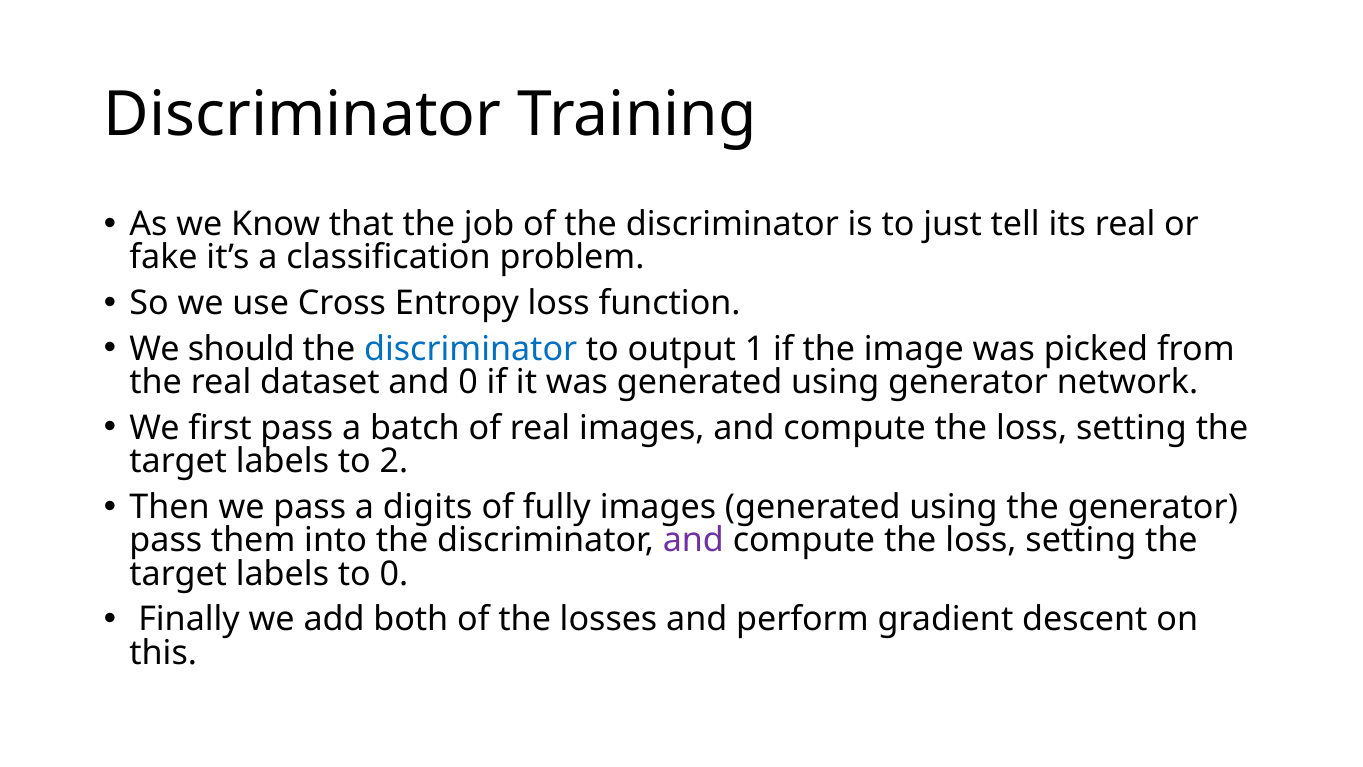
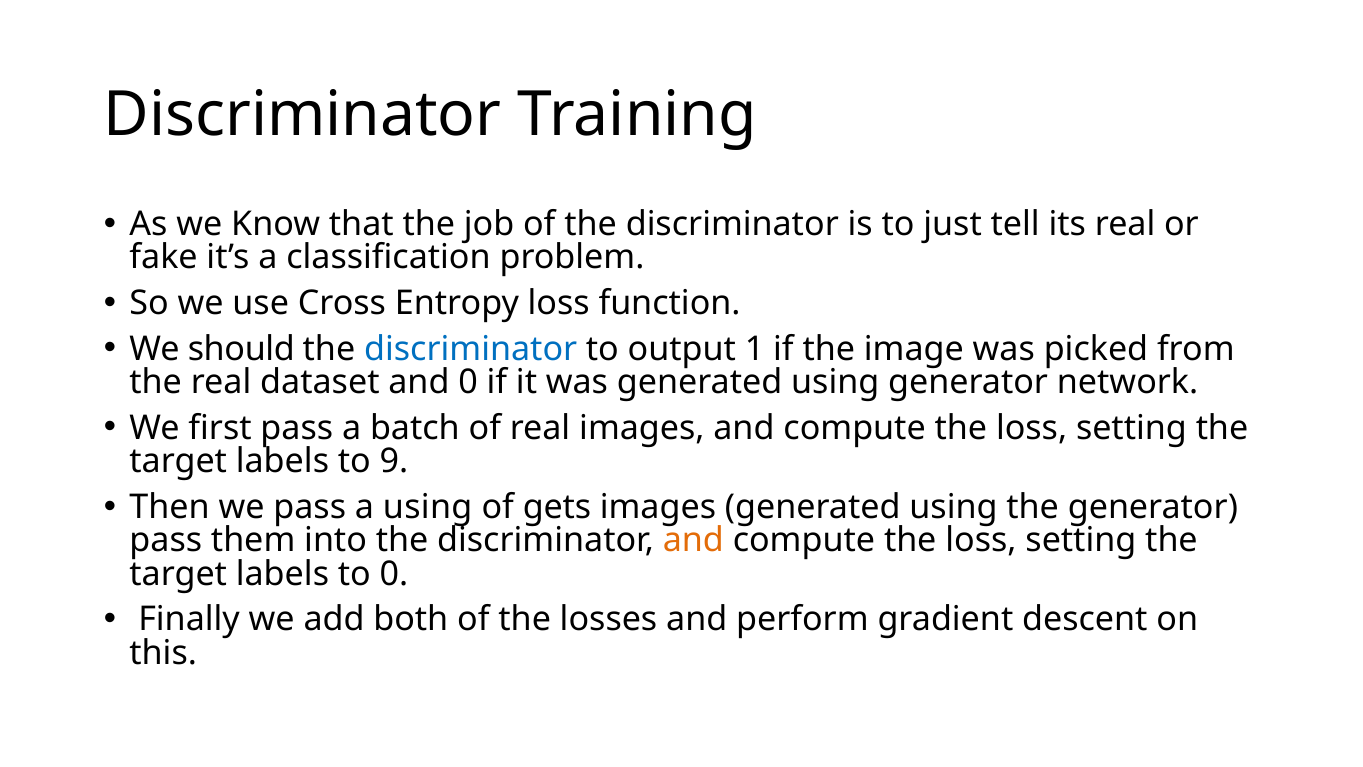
2: 2 -> 9 (394, 461)
a digits: digits -> using (428, 507)
fully: fully -> gets (557, 507)
and colour: purple -> orange (693, 540)
